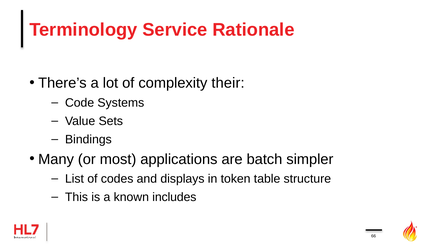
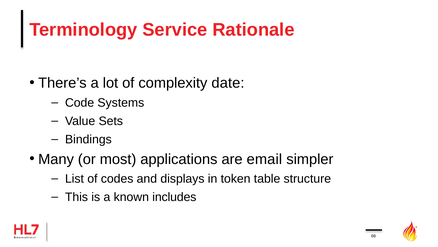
their: their -> date (228, 83)
batch: batch -> email (264, 159)
